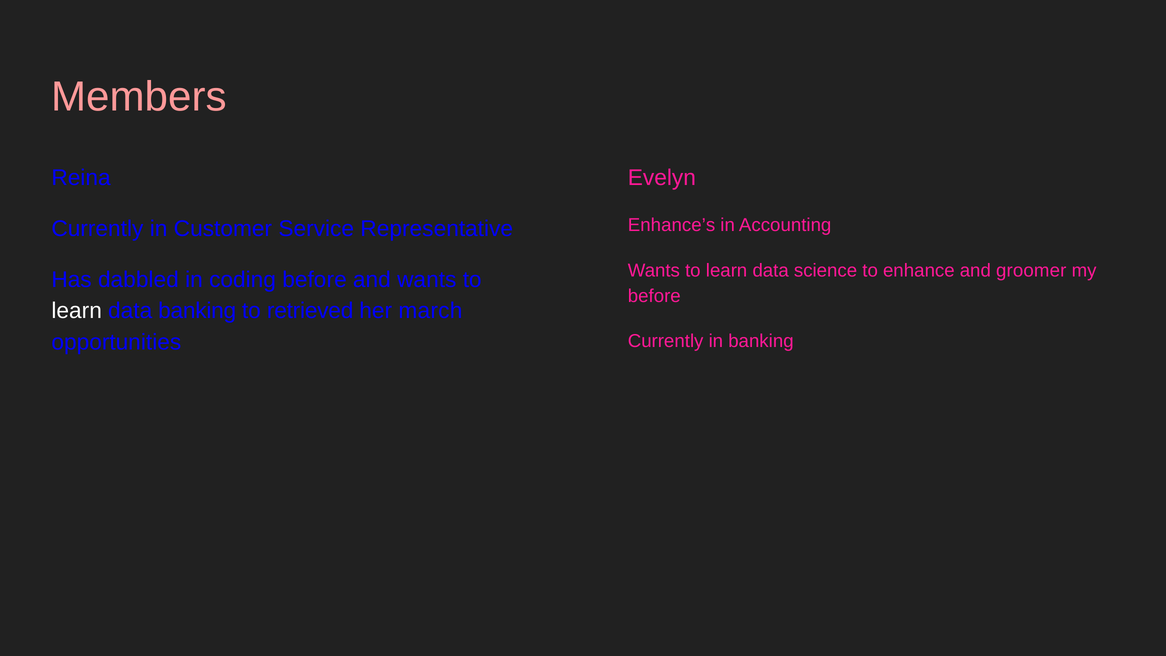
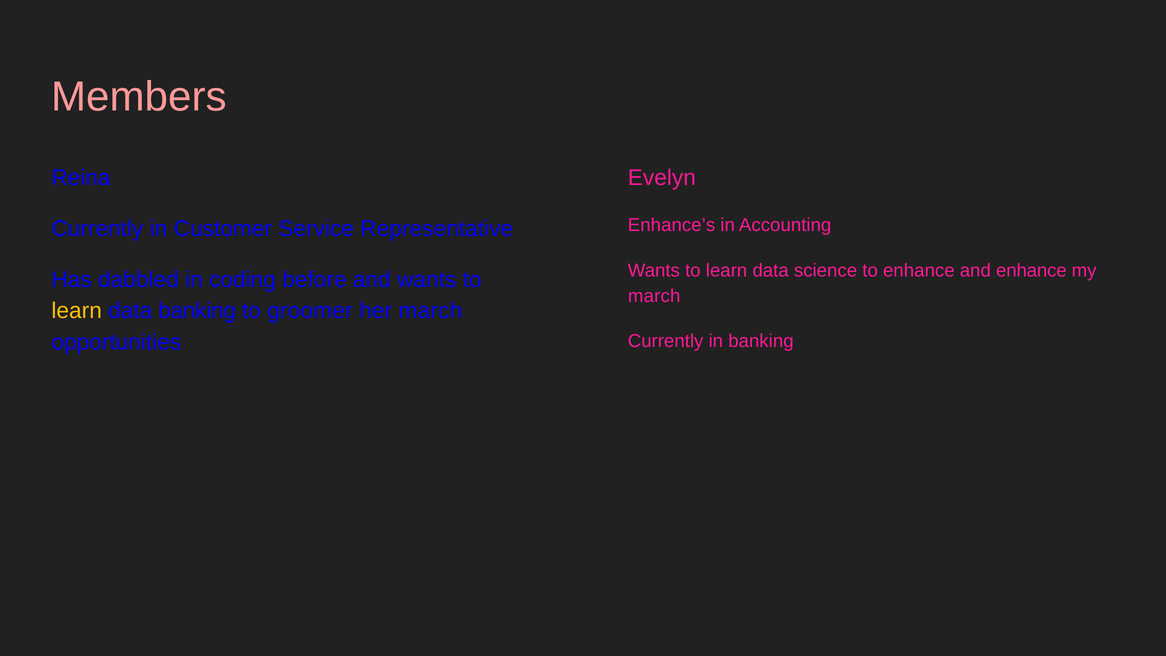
and groomer: groomer -> enhance (1031, 270)
before: before -> march (654, 296)
learn colour: white -> yellow (77, 311)
retrieved: retrieved -> groomer (310, 311)
